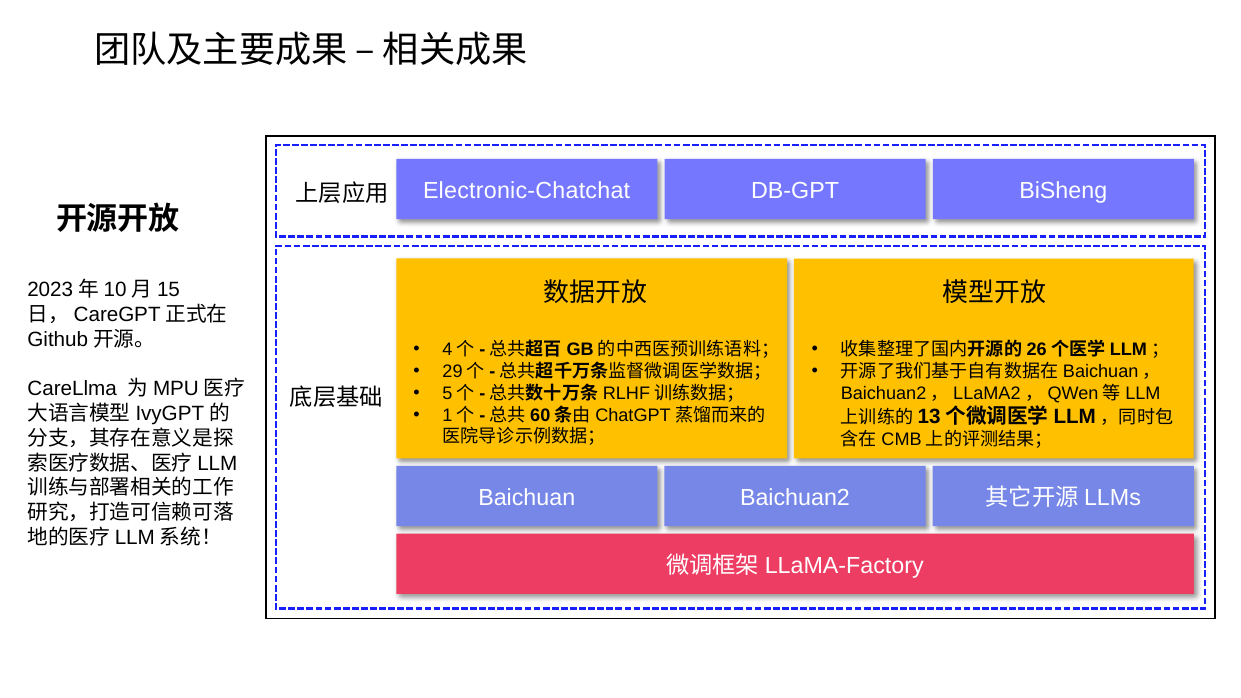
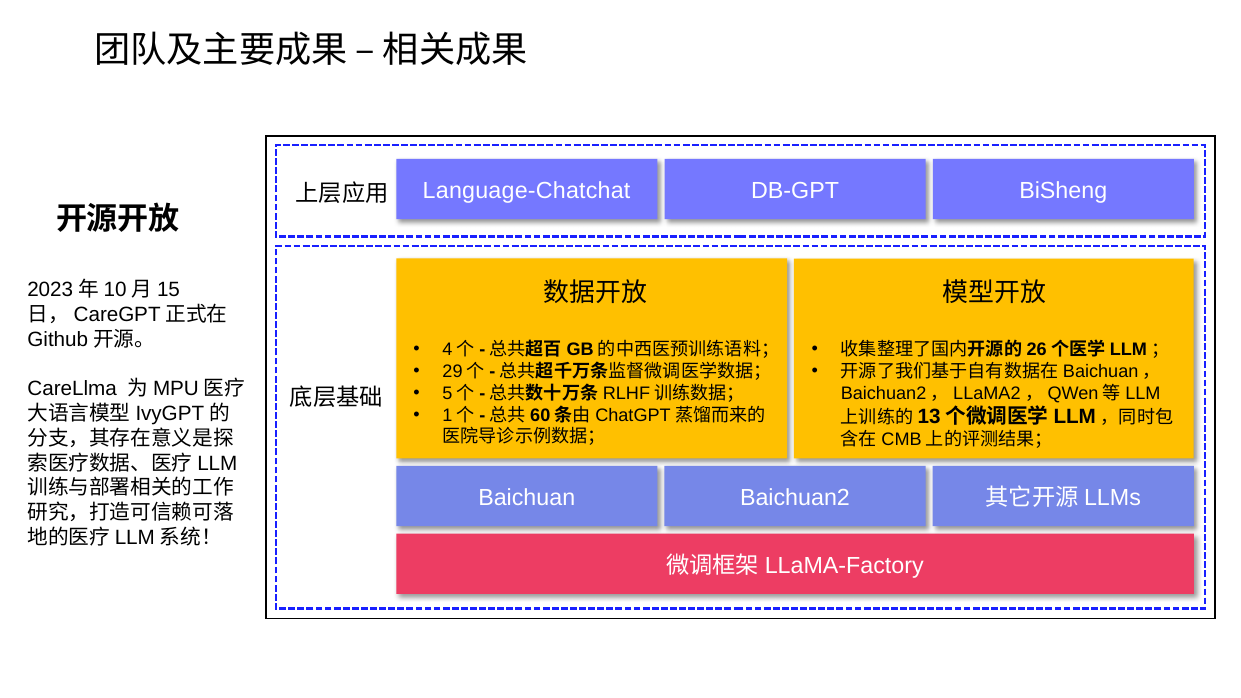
Electronic-Chatchat: Electronic-Chatchat -> Language-Chatchat (527, 191)
